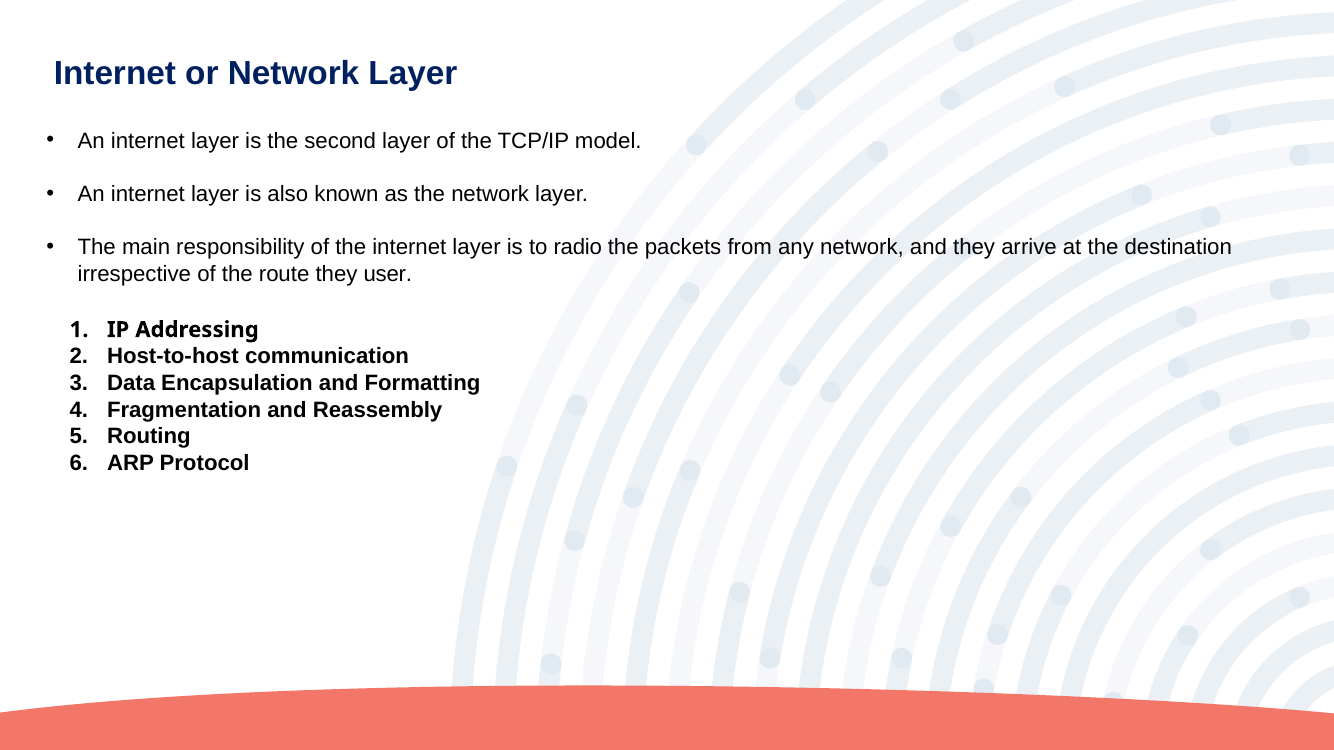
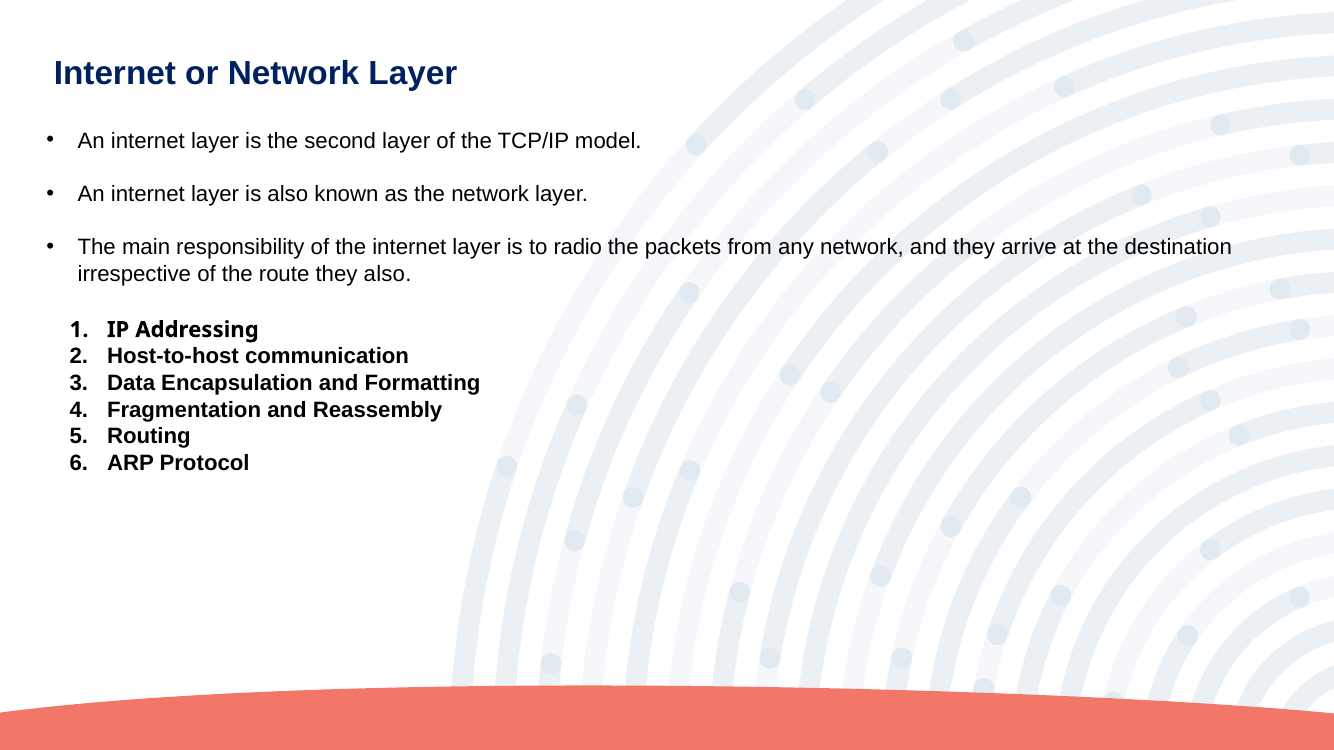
they user: user -> also (388, 274)
